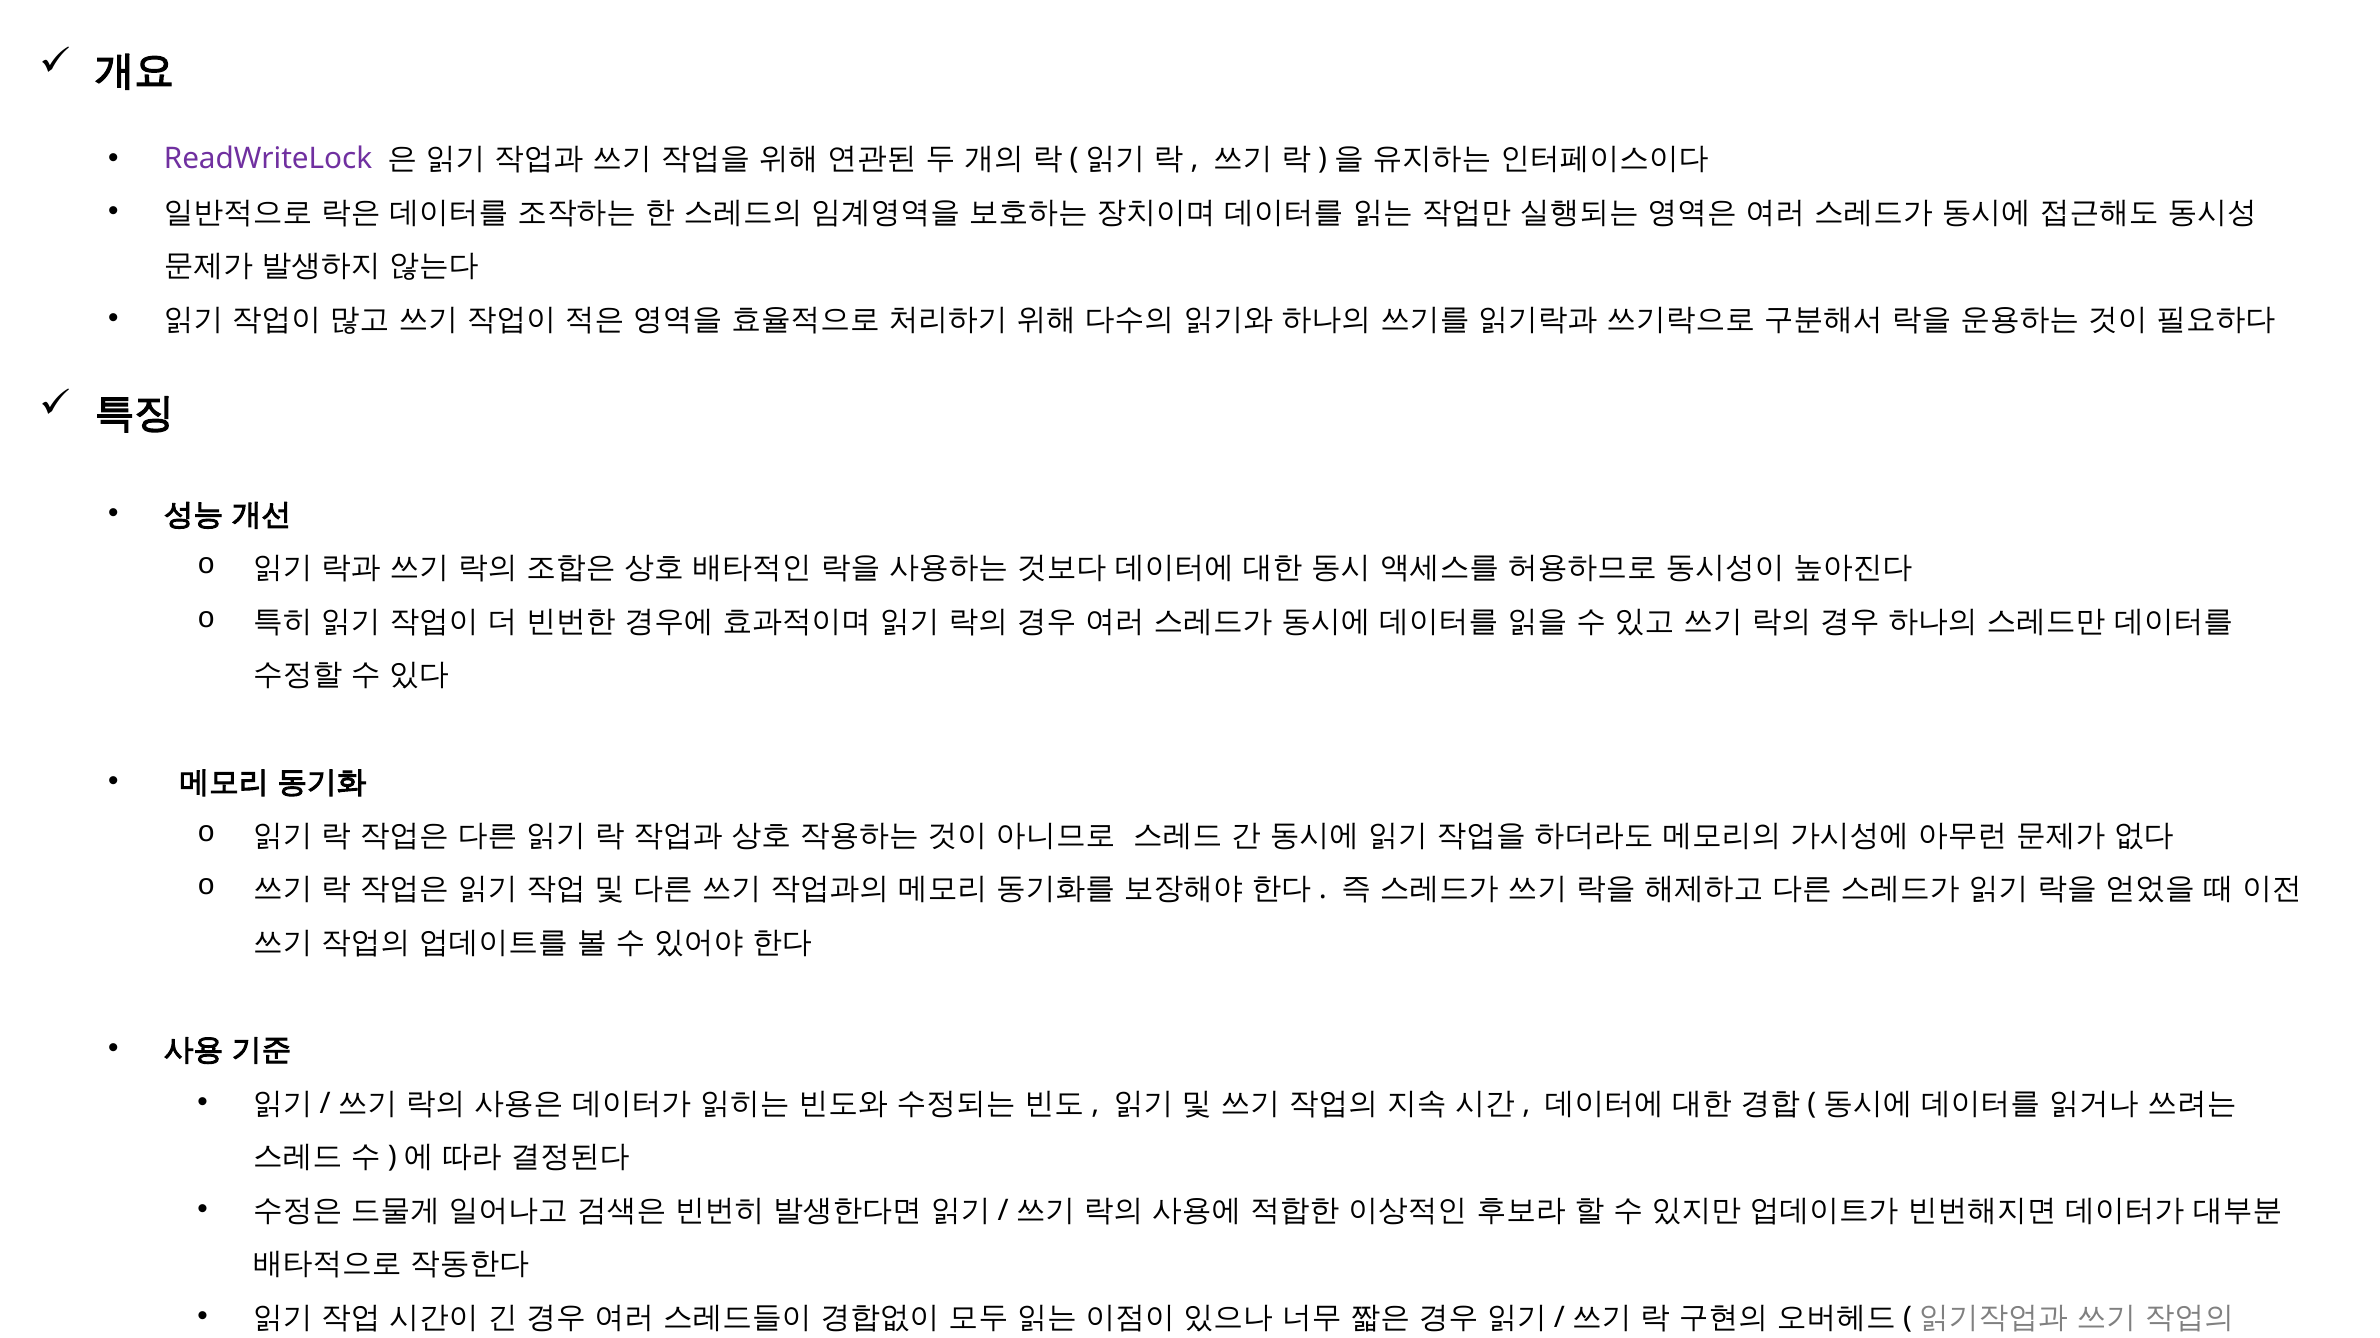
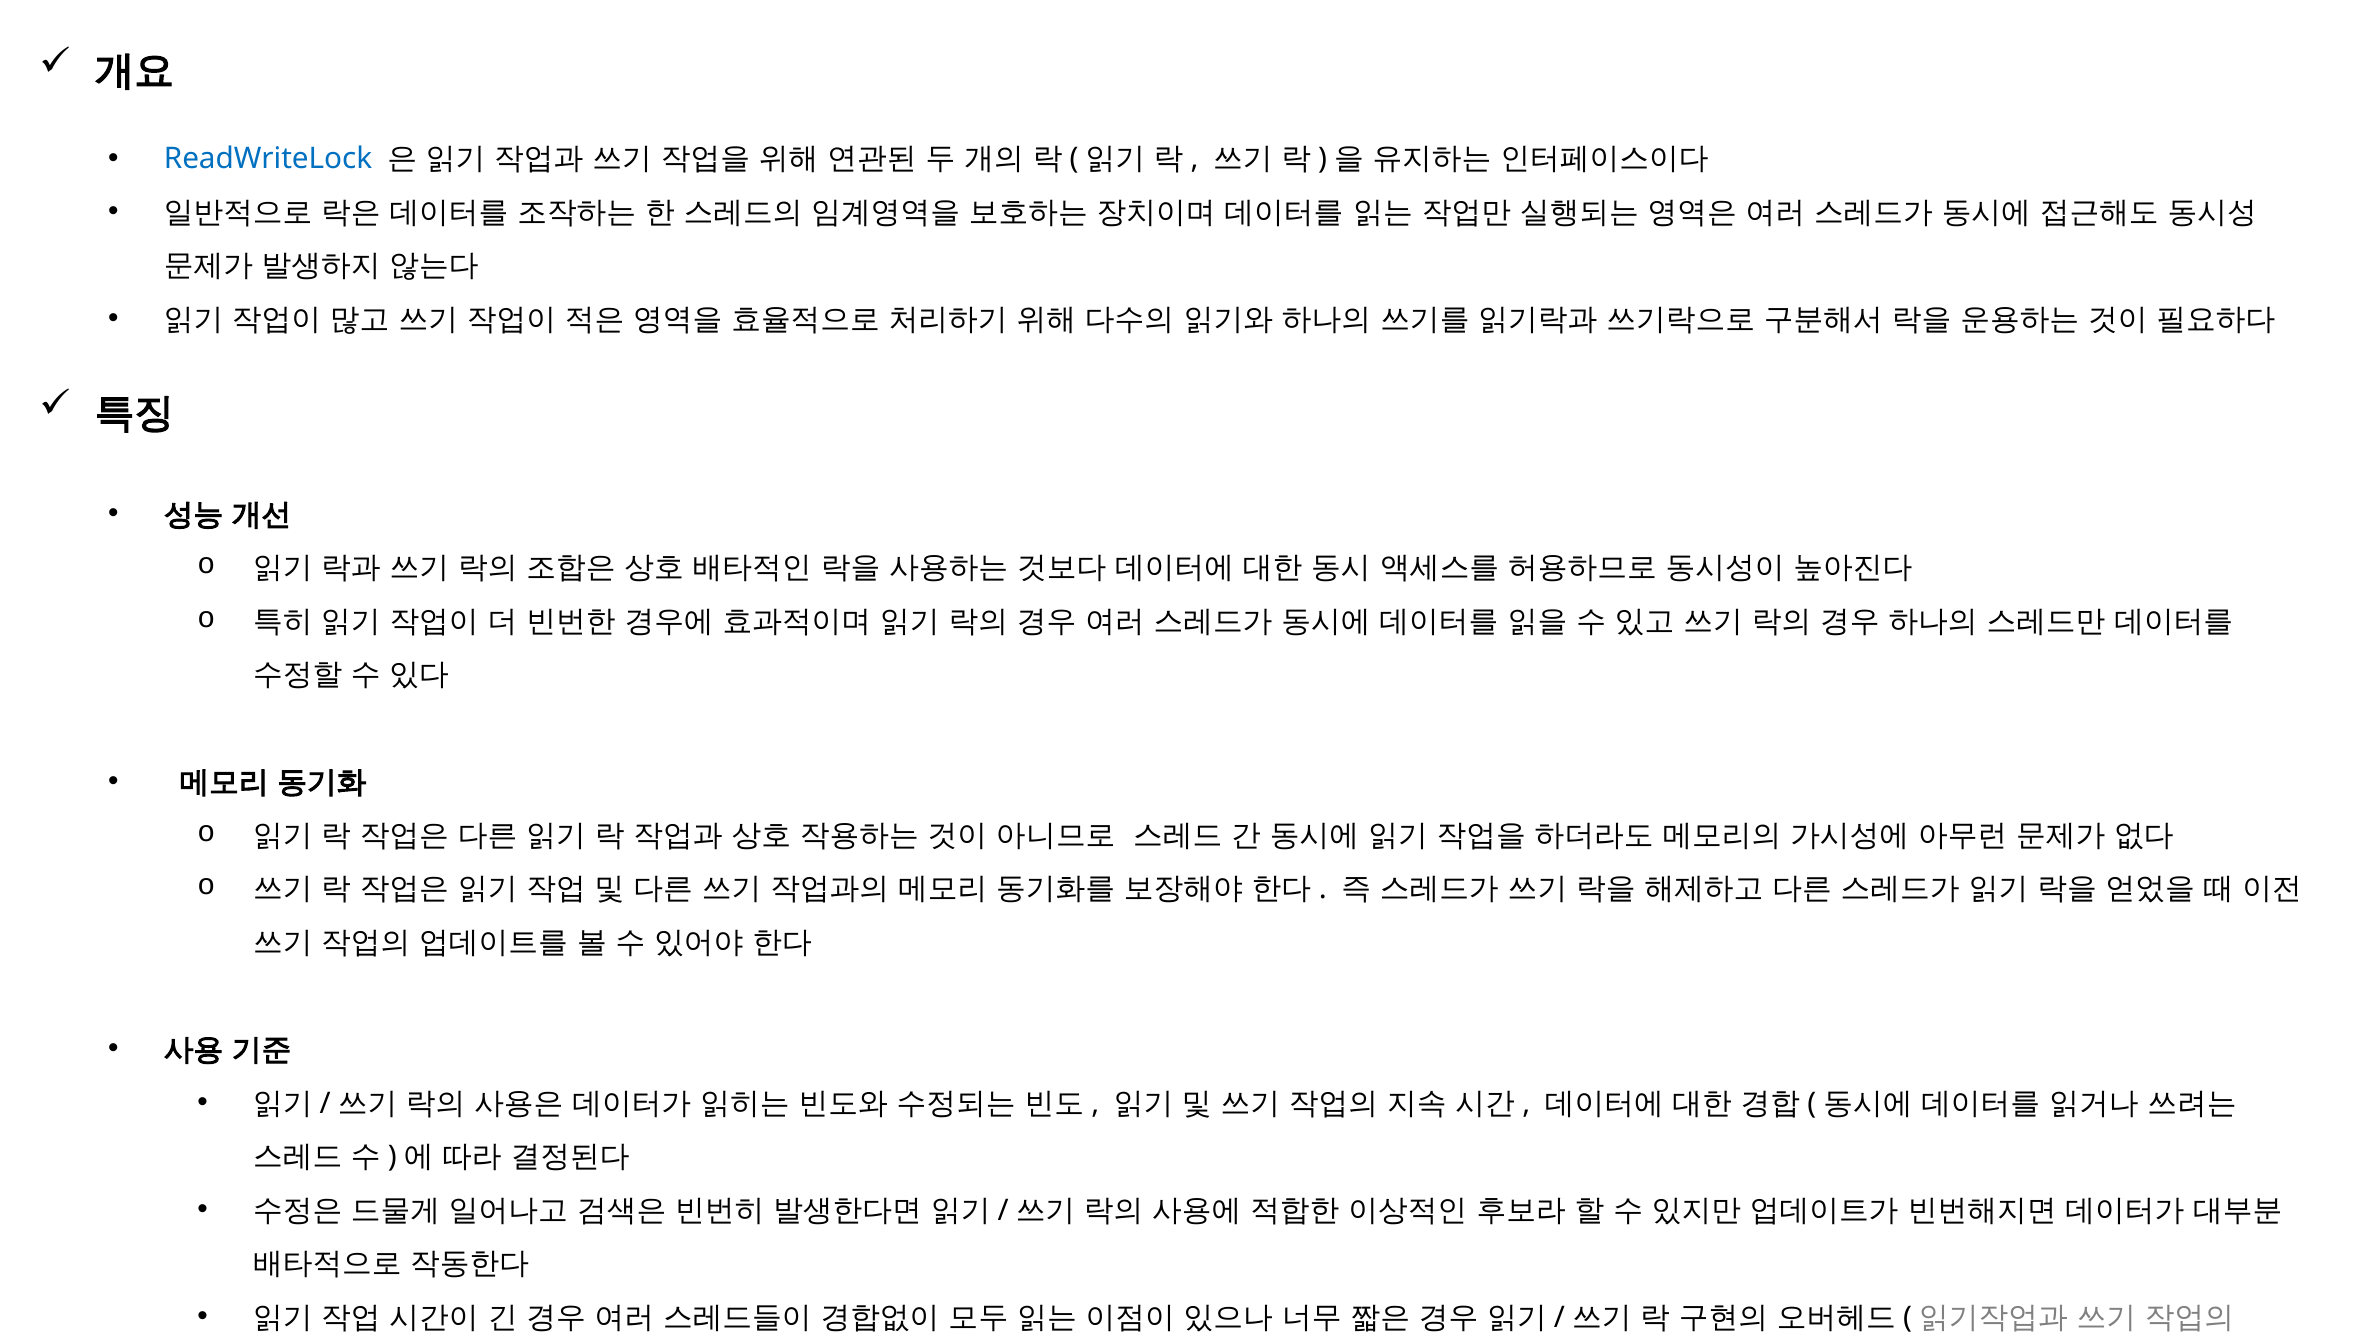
ReadWriteLock colour: purple -> blue (268, 159)
